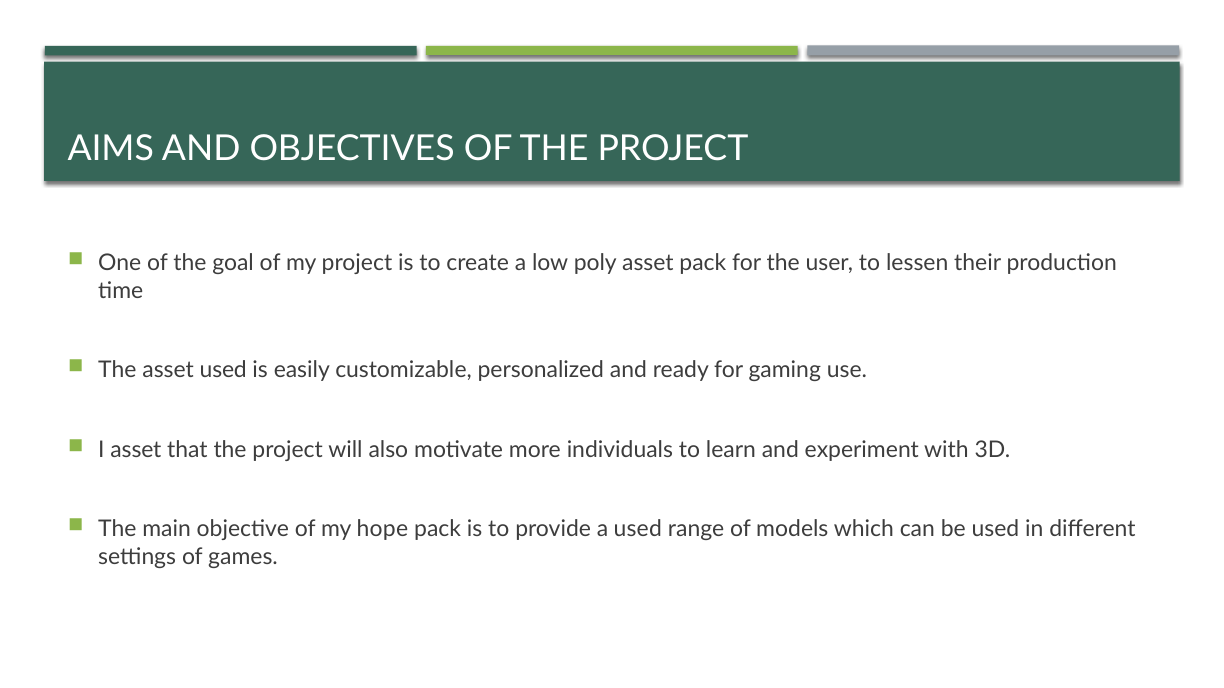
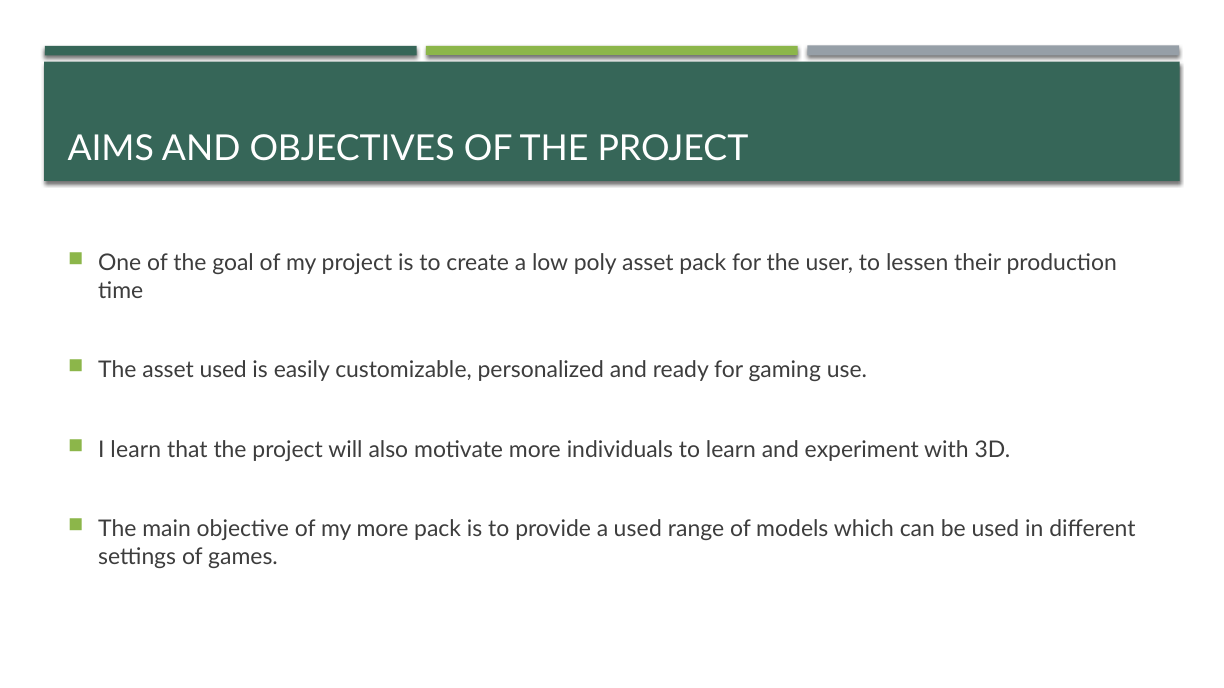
I asset: asset -> learn (136, 450)
my hope: hope -> more (383, 530)
